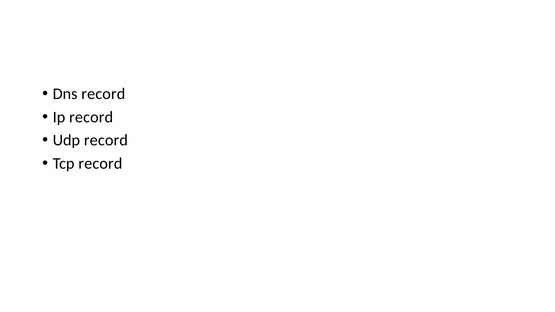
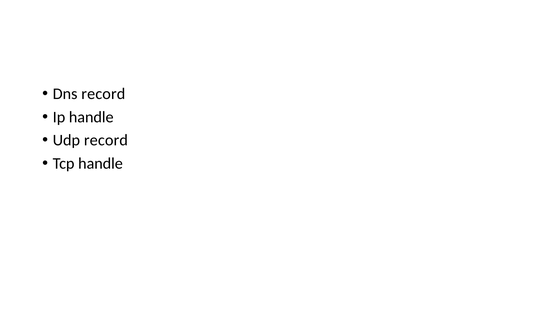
Ip record: record -> handle (91, 117)
Tcp record: record -> handle (100, 164)
